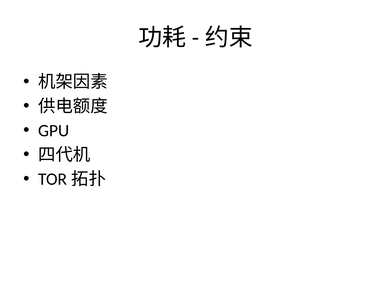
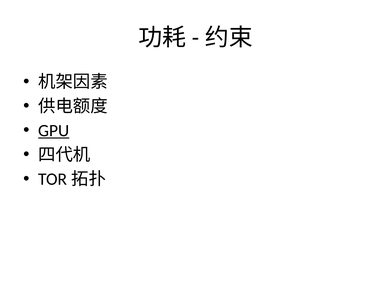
GPU underline: none -> present (54, 131)
